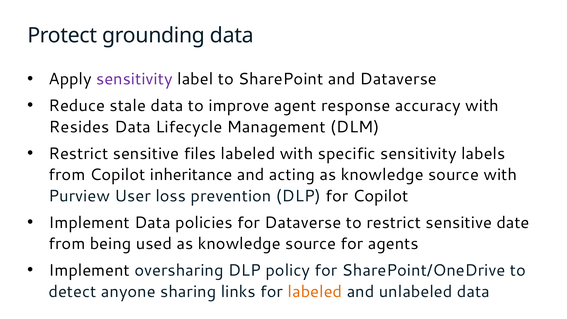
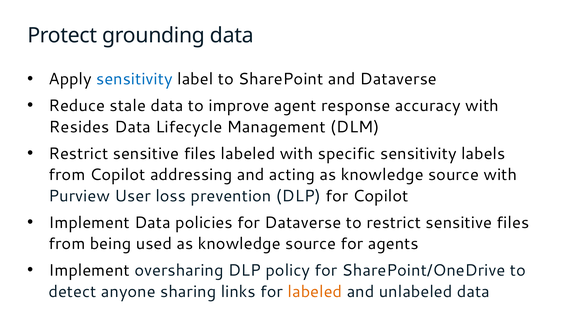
sensitivity colour: purple -> blue (134, 79)
inheritance: inheritance -> addressing (191, 175)
to restrict sensitive date: date -> files (513, 223)
